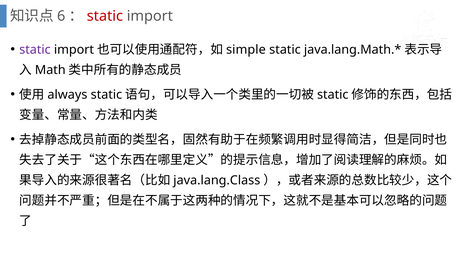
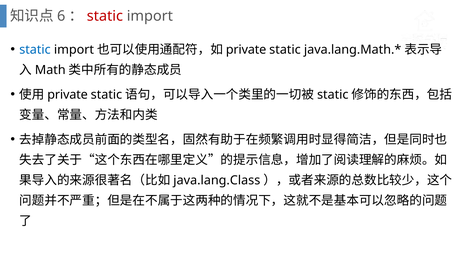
static colour: purple -> blue (35, 50)
simple: simple -> private (246, 50)
always: always -> private (68, 95)
